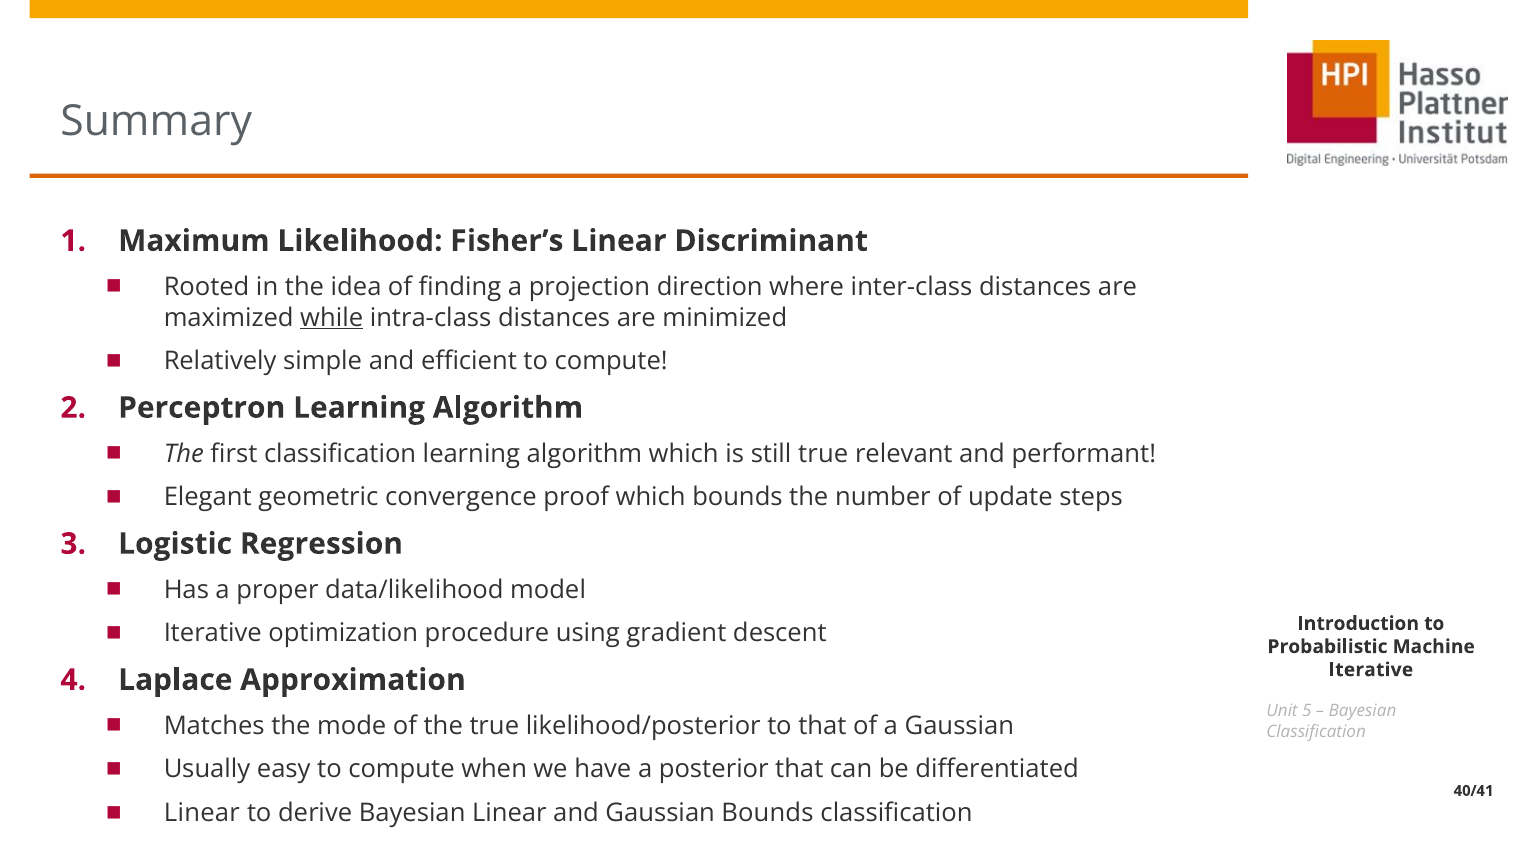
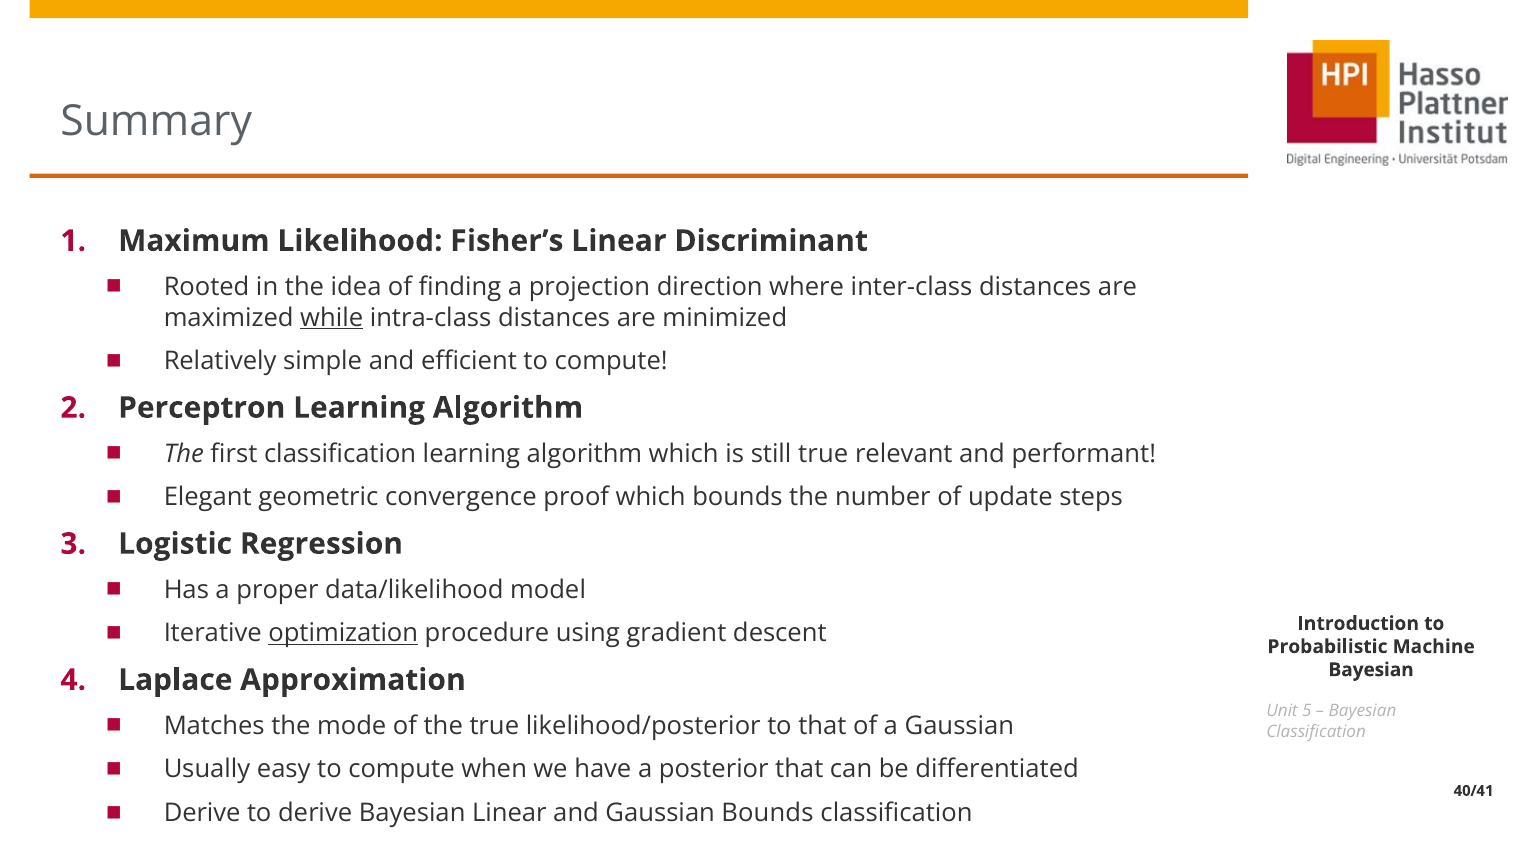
optimization underline: none -> present (343, 633)
Iterative: Iterative -> Bayesian (1371, 670)
Linear: Linear -> Derive (202, 813)
